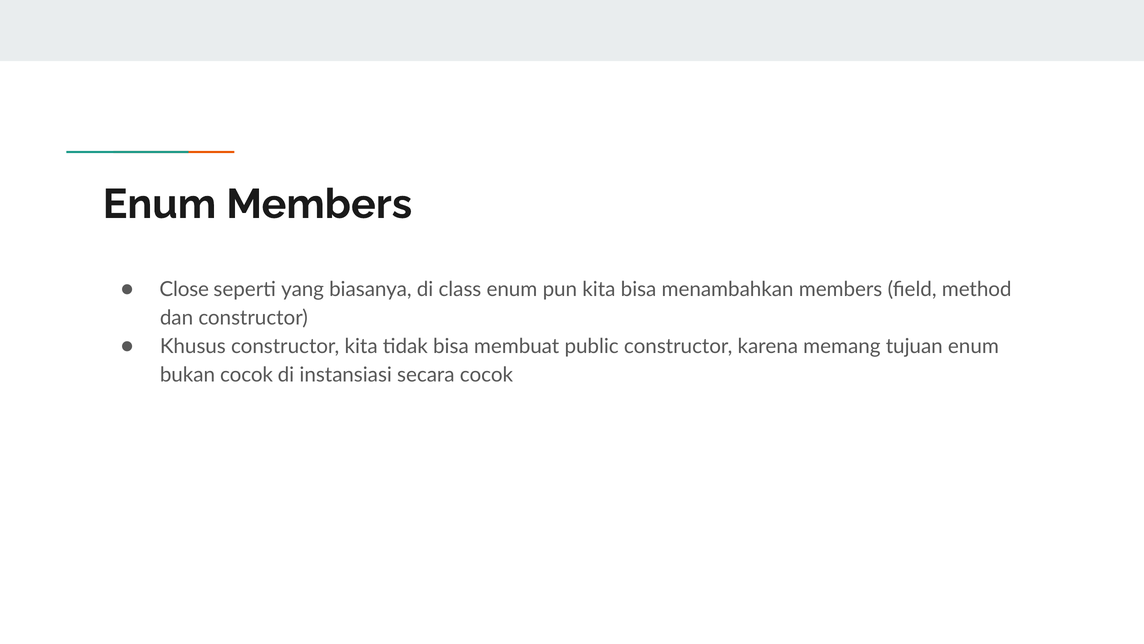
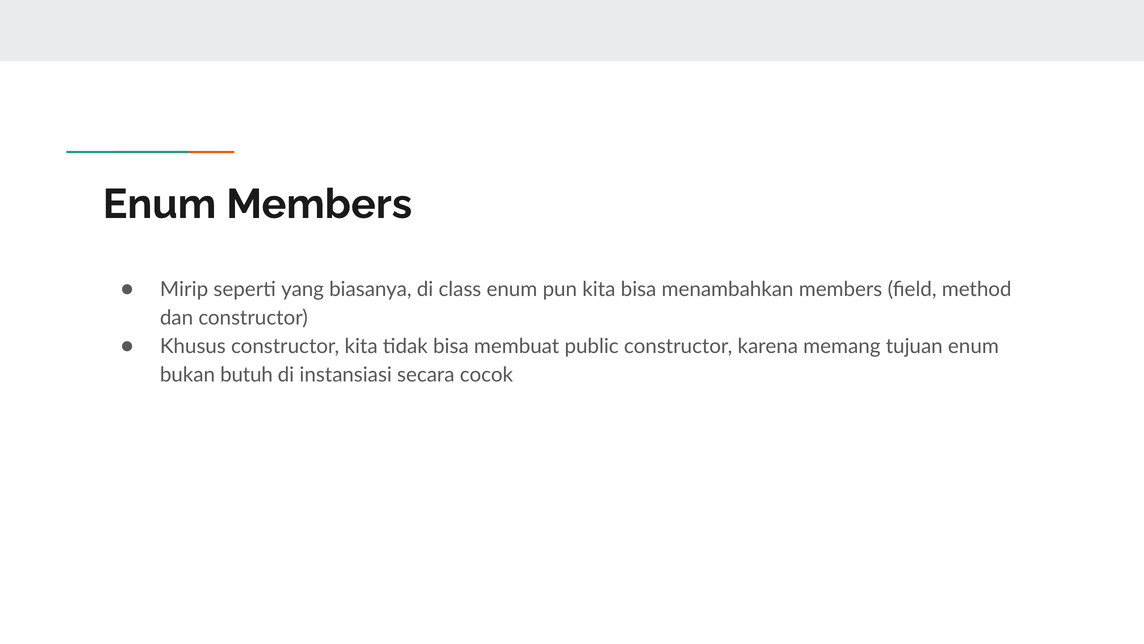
Close: Close -> Mirip (184, 289)
bukan cocok: cocok -> butuh (247, 375)
